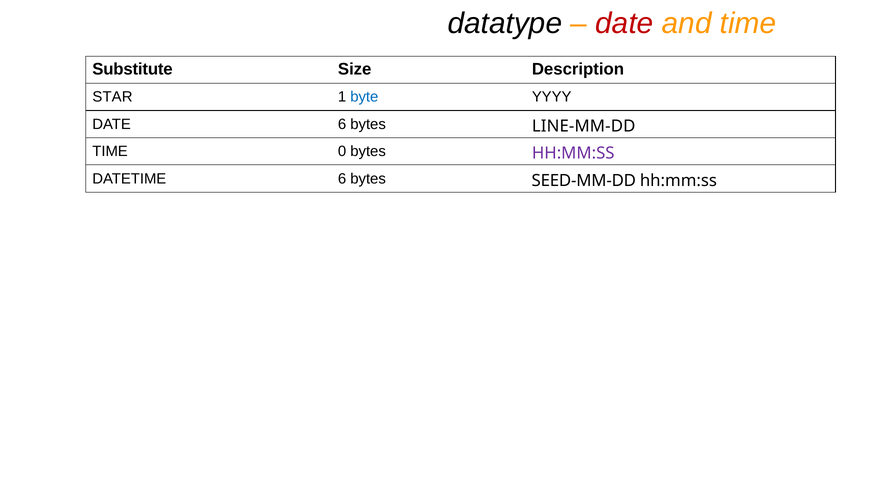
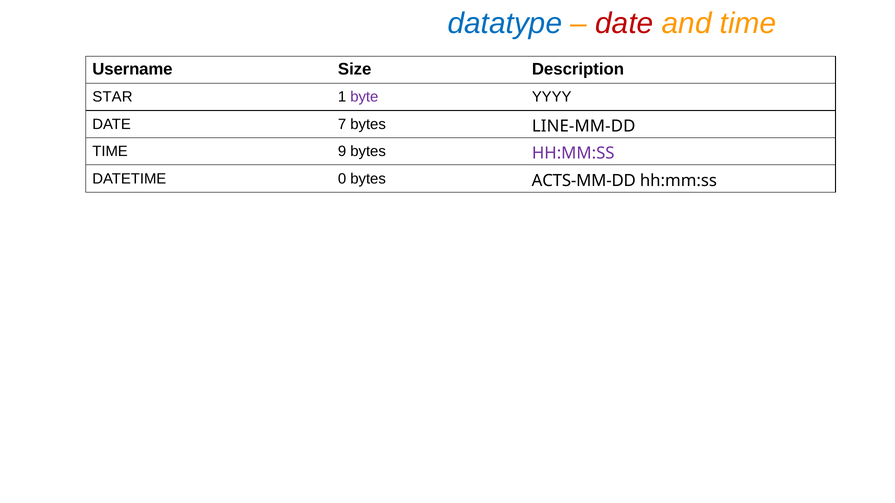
datatype colour: black -> blue (505, 23)
Substitute: Substitute -> Username (132, 69)
byte colour: blue -> purple (364, 97)
DATE 6: 6 -> 7 (342, 124)
0: 0 -> 9 (342, 152)
DATETIME 6: 6 -> 0 (342, 179)
SEED-MM-DD: SEED-MM-DD -> ACTS-MM-DD (584, 181)
